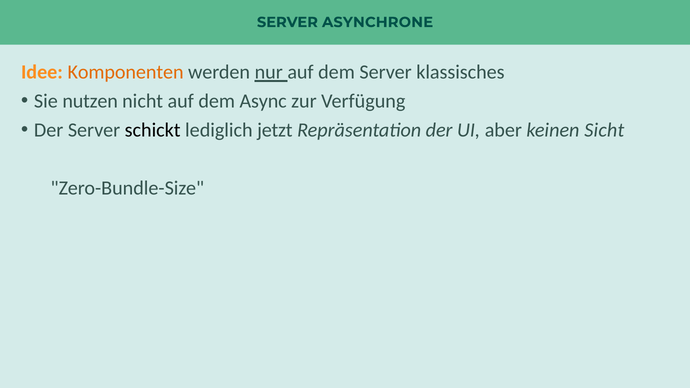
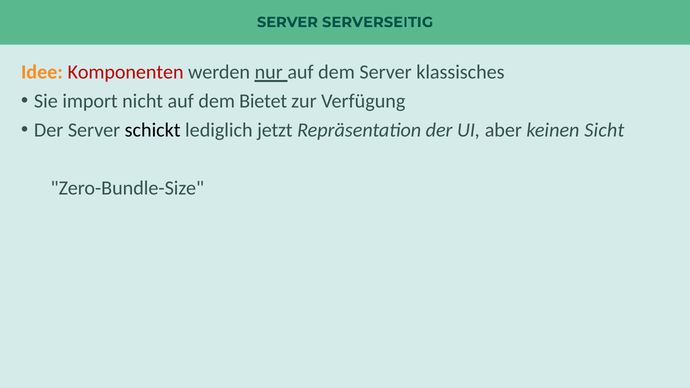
ASYNCHRONE: ASYNCHRONE -> SERVERSEITIG (378, 22)
Komponenten colour: orange -> red (126, 72)
nutzen: nutzen -> import (90, 101)
Async: Async -> Bietet (263, 101)
